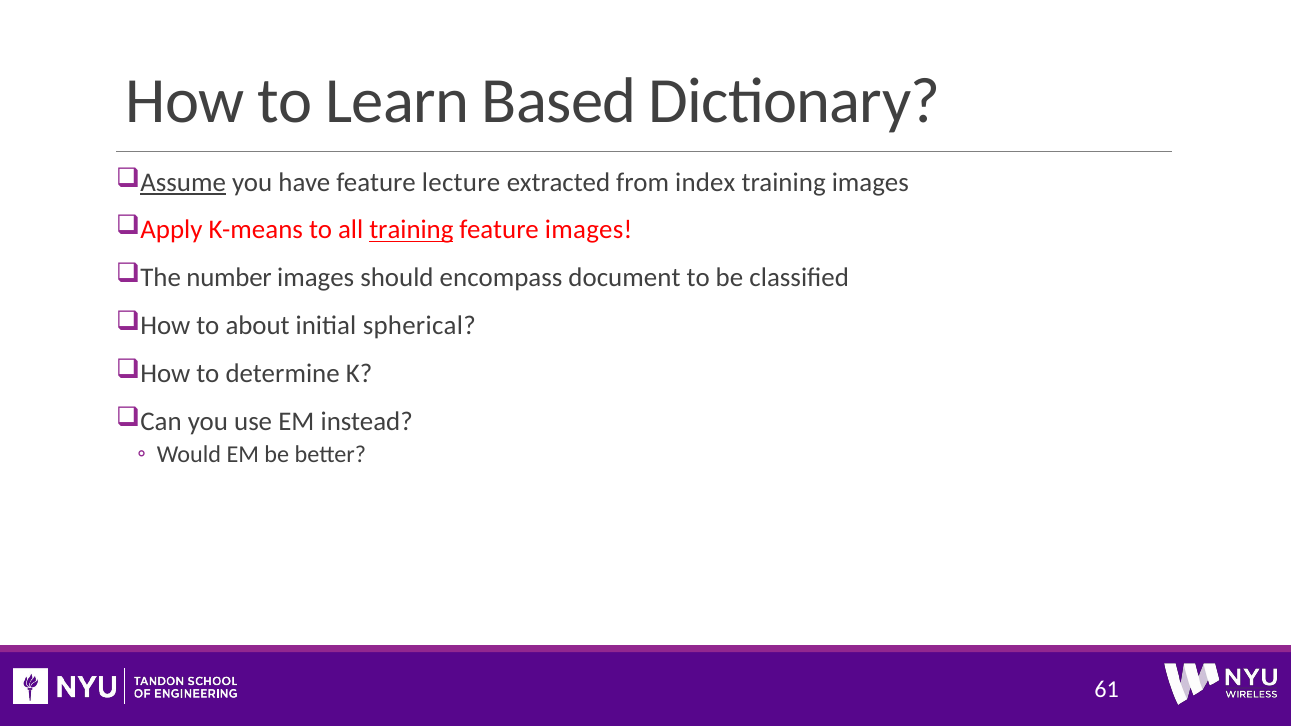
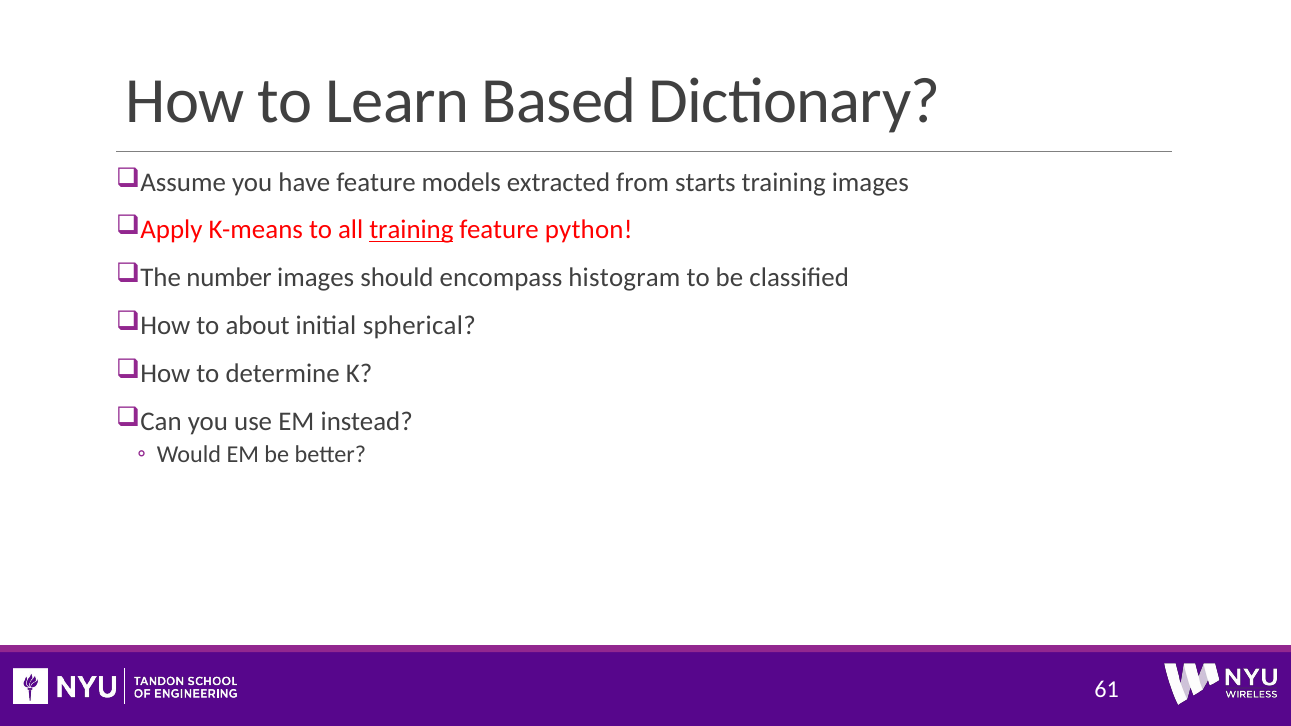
Assume underline: present -> none (183, 182)
lecture: lecture -> models (461, 182)
index: index -> starts (705, 182)
feature images: images -> python (589, 230)
document: document -> histogram (624, 278)
